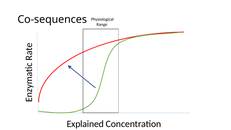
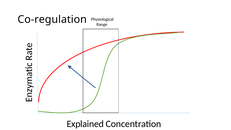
Co-sequences: Co-sequences -> Co-regulation (52, 19)
